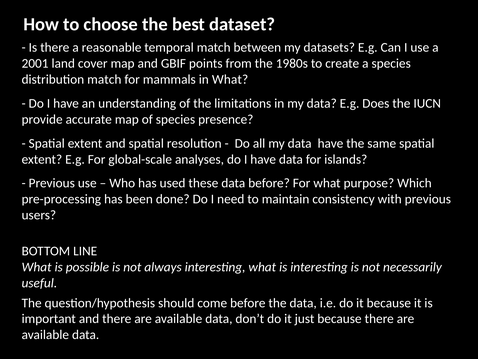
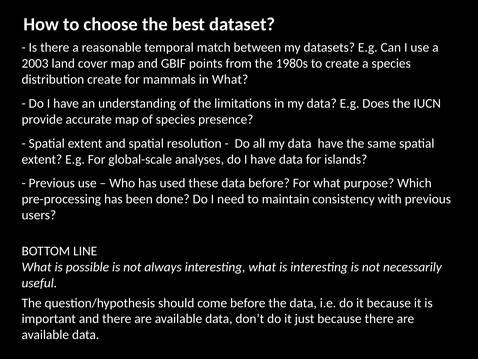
2001: 2001 -> 2003 (35, 63)
distribution match: match -> create (104, 79)
